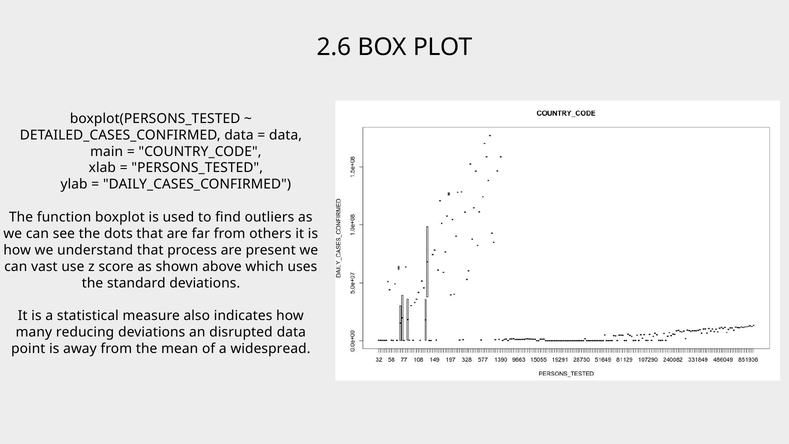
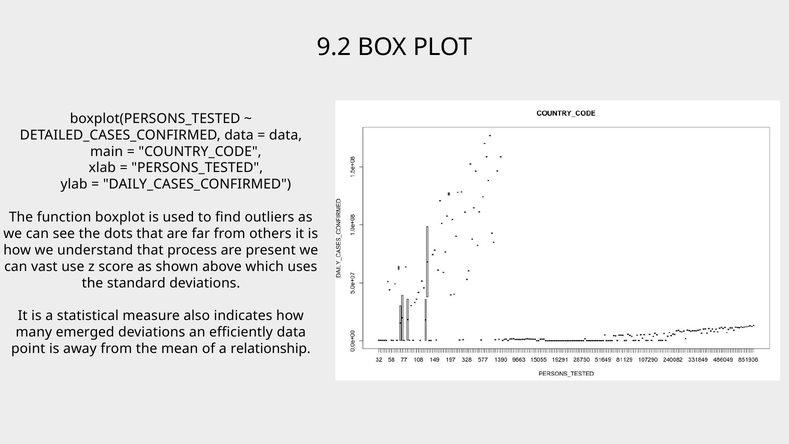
2.6: 2.6 -> 9.2 (334, 47)
reducing: reducing -> emerged (85, 332)
disrupted: disrupted -> efficiently (241, 332)
widespread: widespread -> relationship (271, 349)
